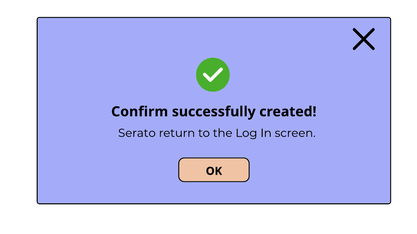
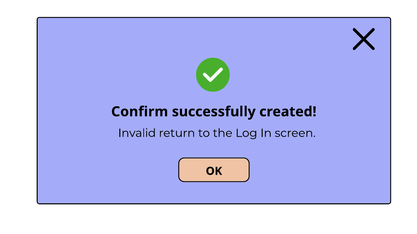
Serato: Serato -> Invalid (137, 133)
